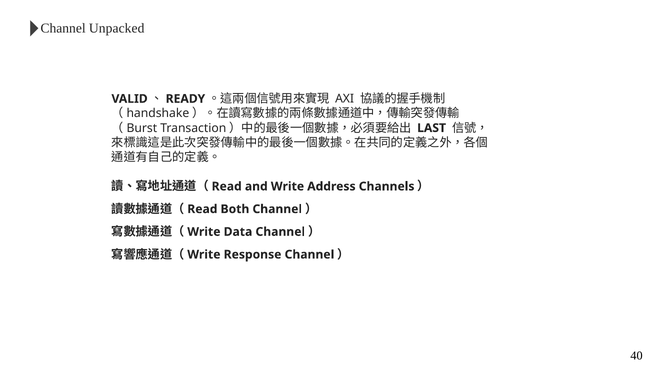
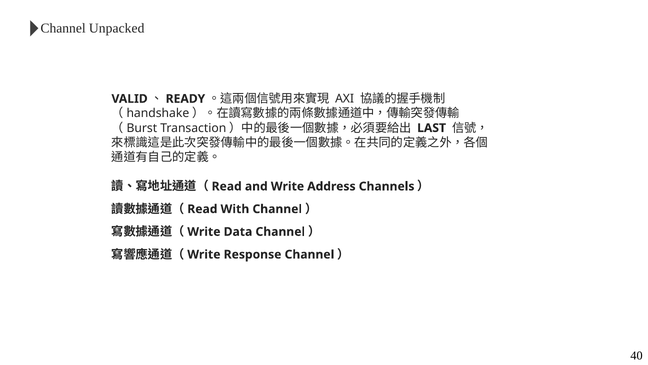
Both: Both -> With (235, 209)
